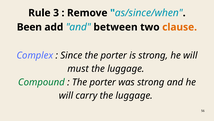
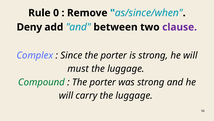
3: 3 -> 0 (56, 13)
Been: Been -> Deny (29, 27)
clause colour: orange -> purple (180, 27)
